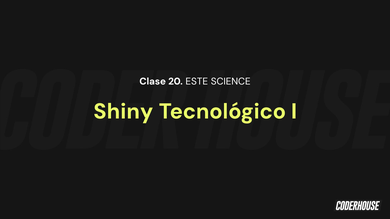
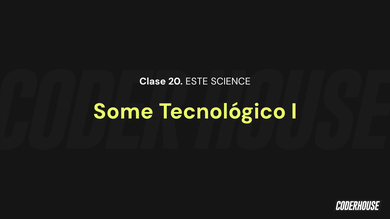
Shiny: Shiny -> Some (123, 112)
